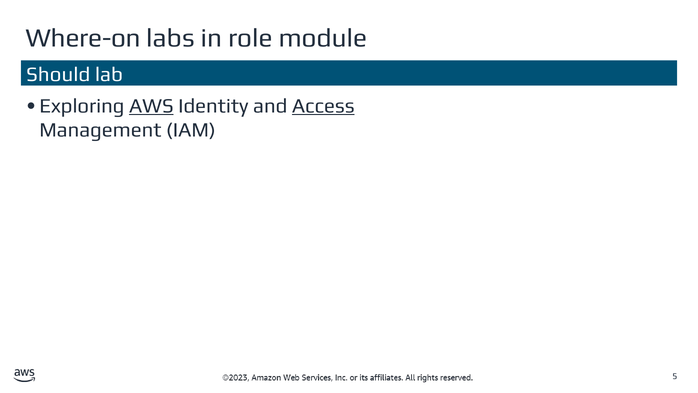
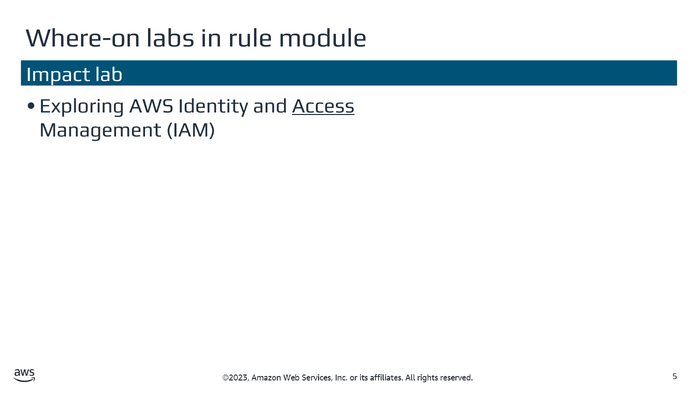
role: role -> rule (250, 38)
Should: Should -> Impact (58, 74)
AWS underline: present -> none (151, 106)
